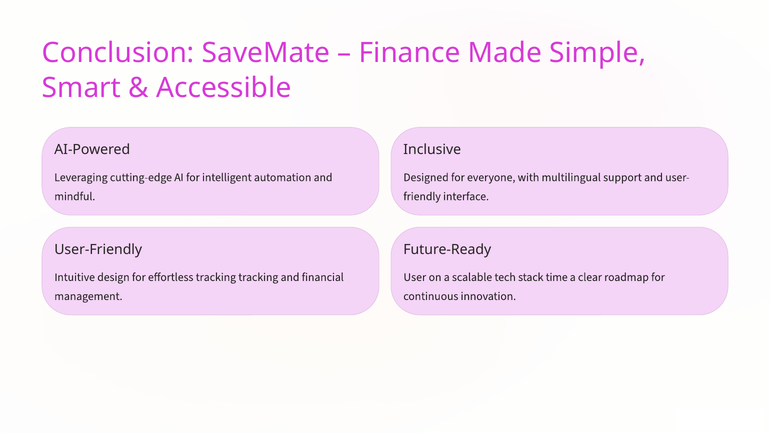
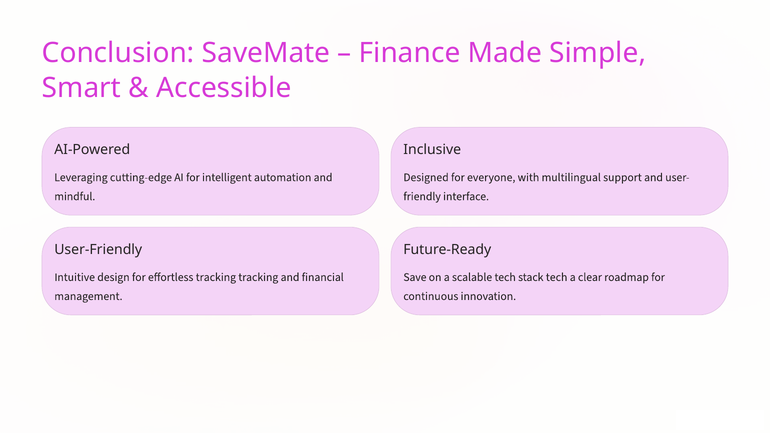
User: User -> Save (415, 277)
stack time: time -> tech (557, 277)
